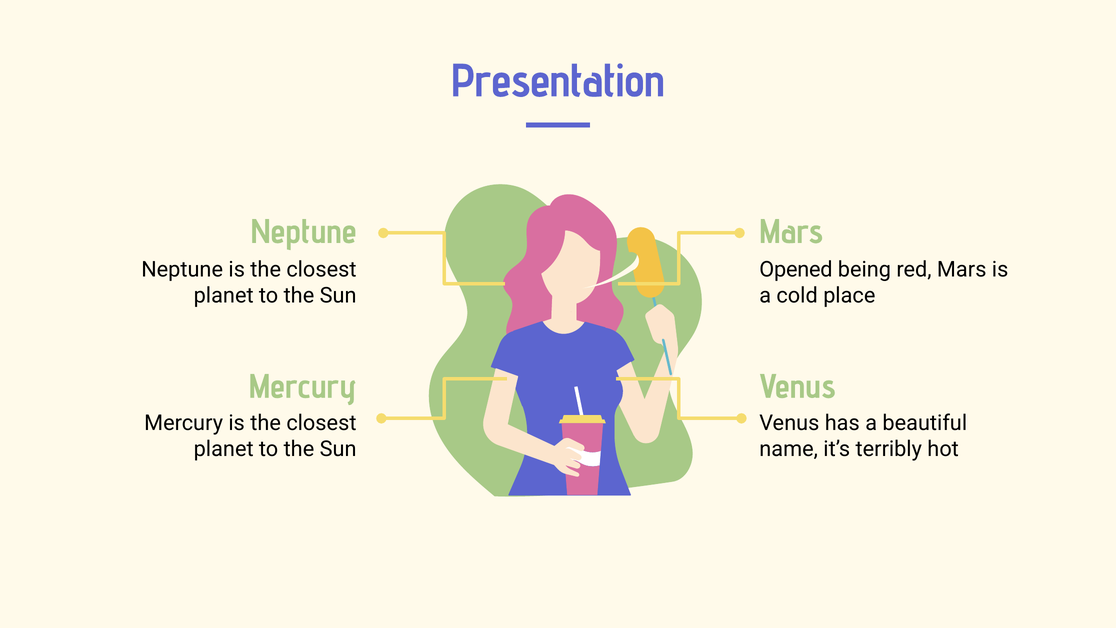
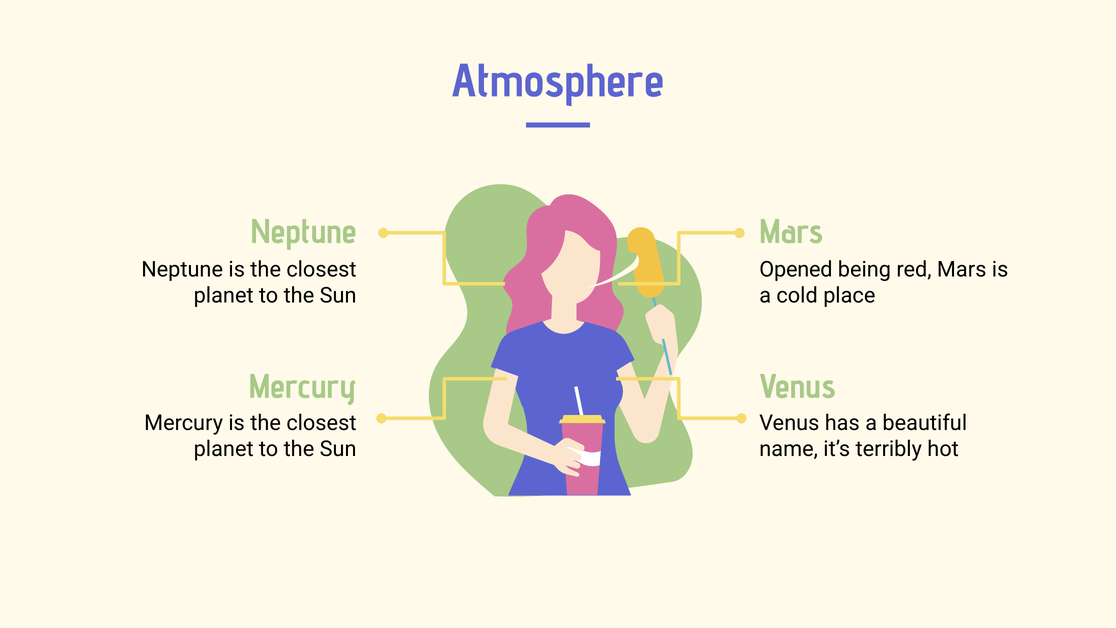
Presentation: Presentation -> Atmosphere (558, 81)
